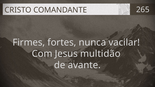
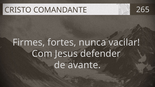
multidão: multidão -> defender (100, 54)
